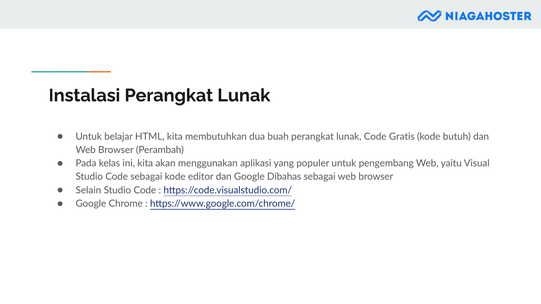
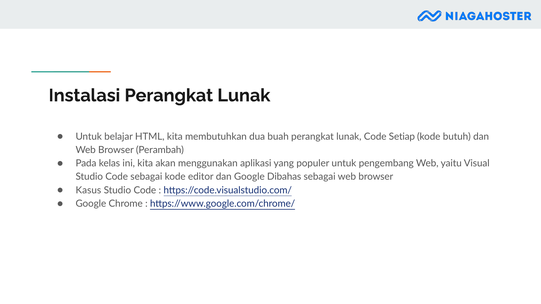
Gratis: Gratis -> Setiap (402, 137)
Selain: Selain -> Kasus (88, 190)
